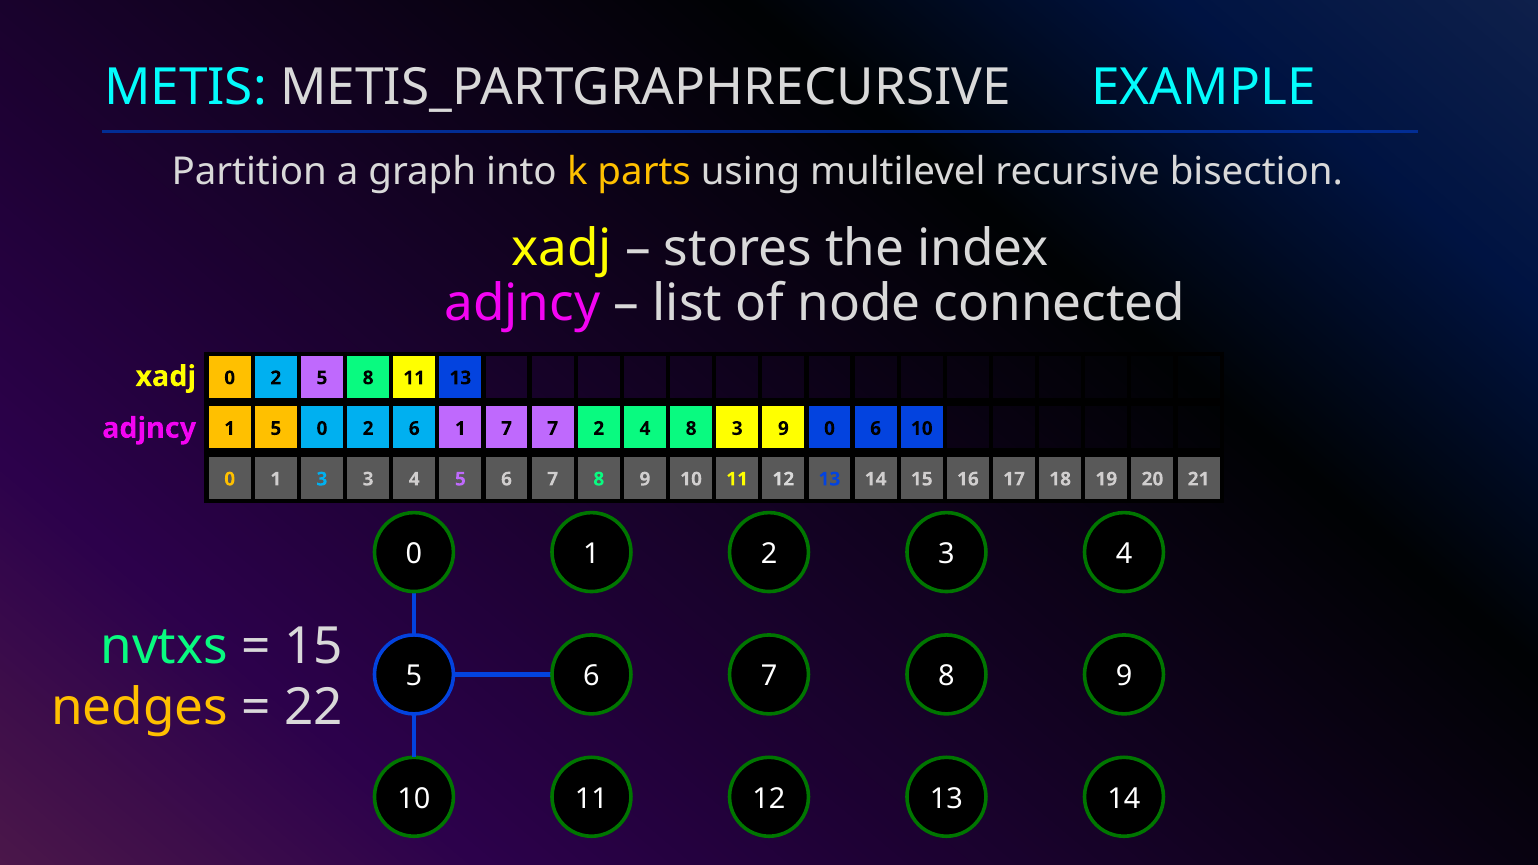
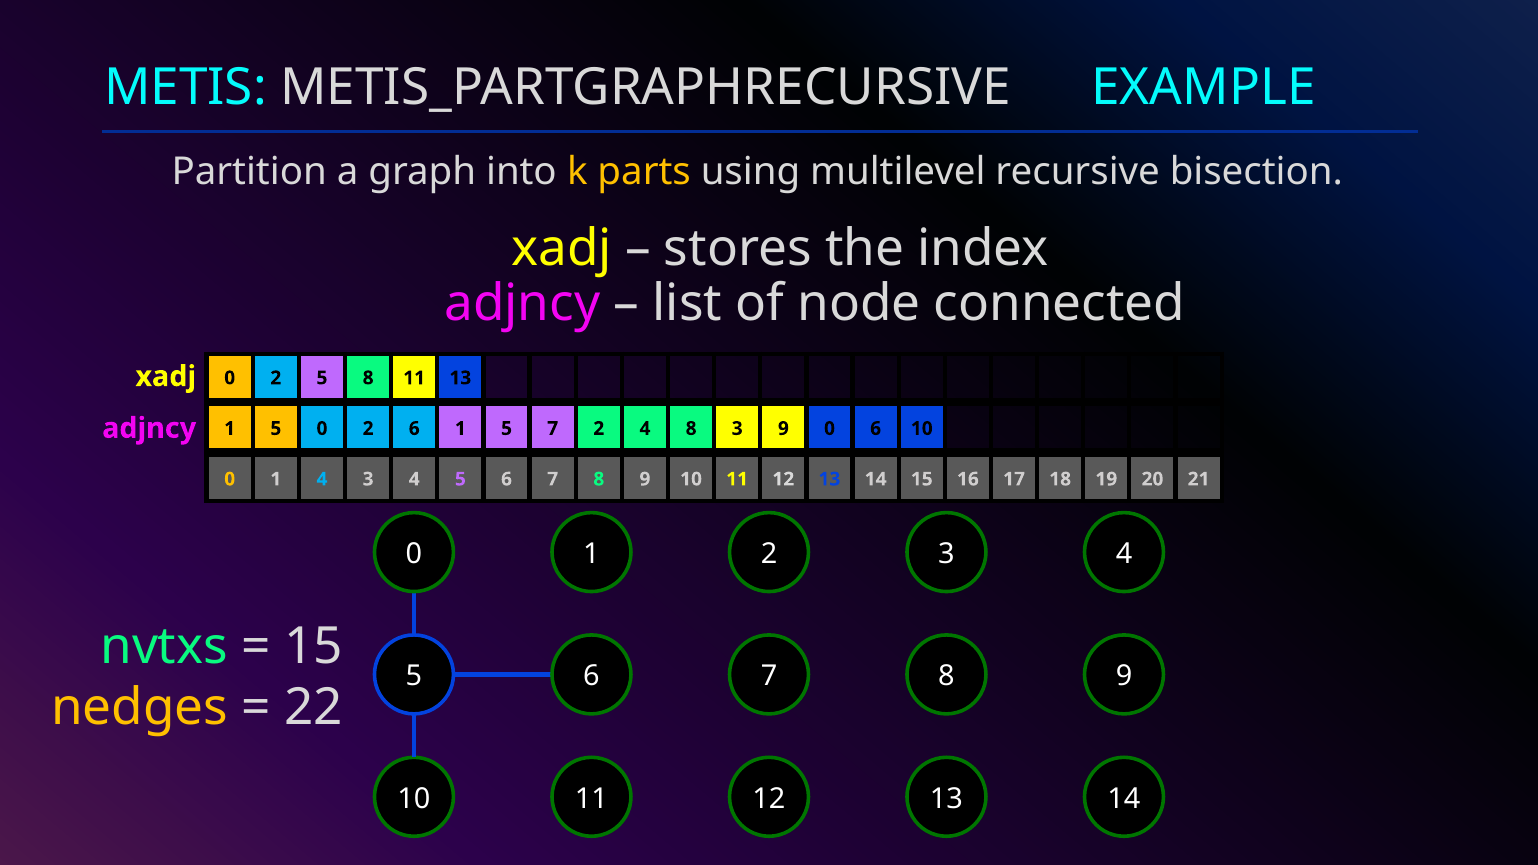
6 1 7: 7 -> 5 (507, 429)
1 3: 3 -> 4 (322, 479)
